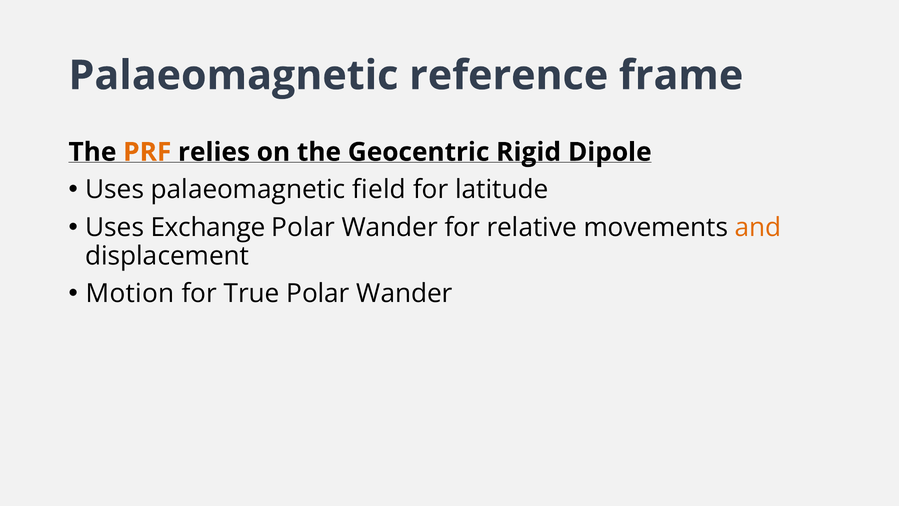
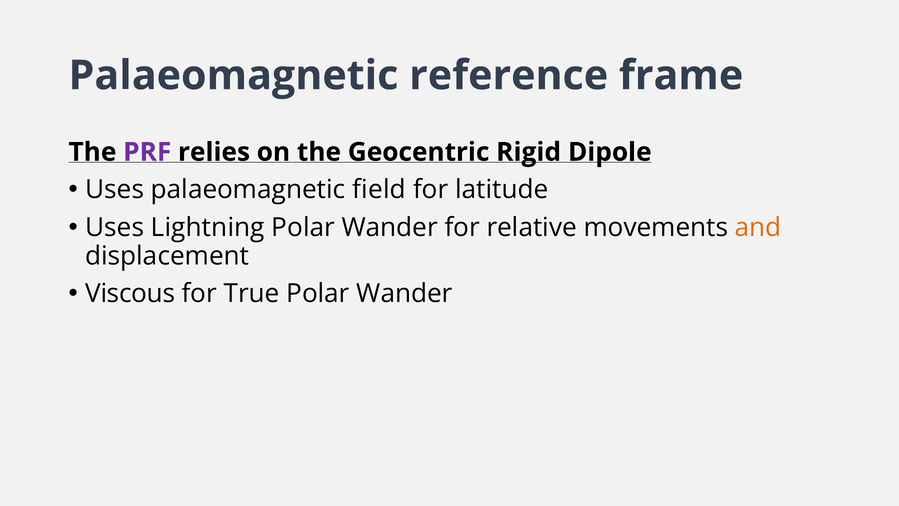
PRF colour: orange -> purple (147, 152)
Exchange: Exchange -> Lightning (208, 227)
Motion: Motion -> Viscous (130, 293)
